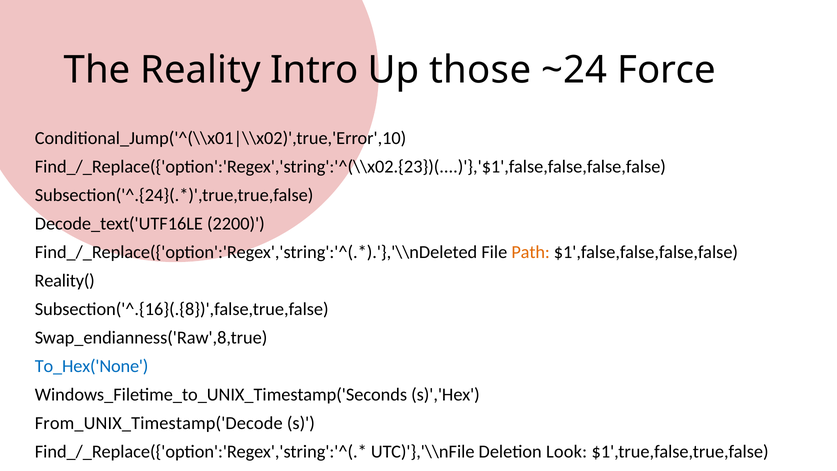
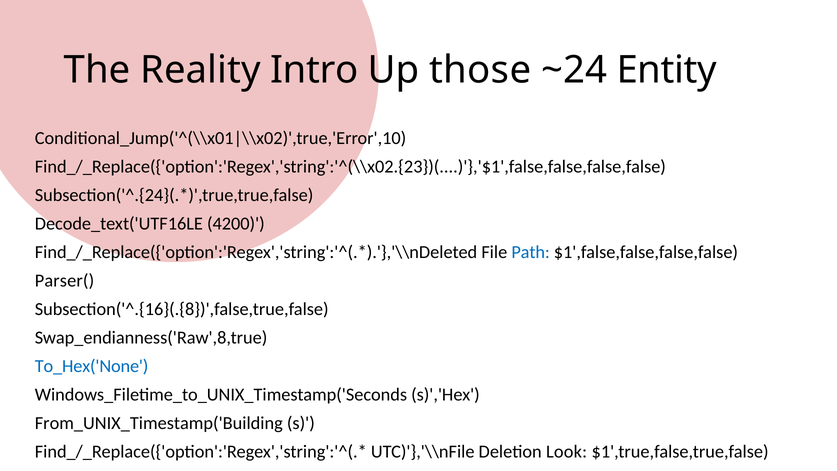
Force: Force -> Entity (667, 70)
2200: 2200 -> 4200 (236, 224)
Path colour: orange -> blue (531, 252)
Reality(: Reality( -> Parser( (65, 281)
From_UNIX_Timestamp('Decode: From_UNIX_Timestamp('Decode -> From_UNIX_Timestamp('Building (159, 423)
